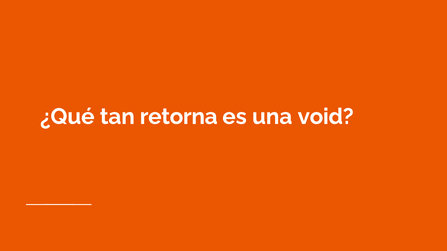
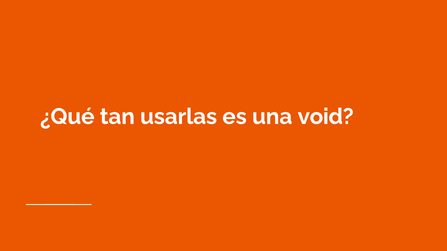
retorna: retorna -> usarlas (179, 117)
